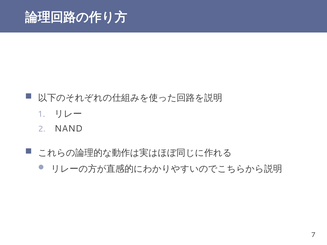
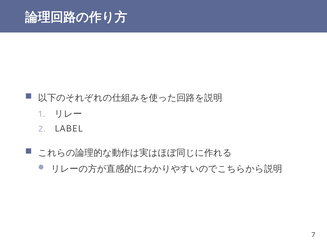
NAND: NAND -> LABEL (69, 129)
